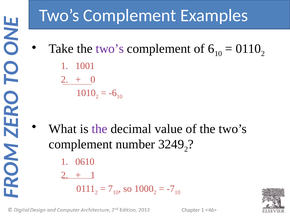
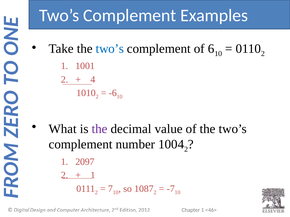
two’s colour: purple -> blue (110, 49)
0: 0 -> 4 (93, 80)
3249: 3249 -> 1004 (171, 145)
0610: 0610 -> 2097 (85, 162)
1000: 1000 -> 1087 (144, 189)
